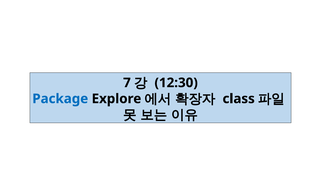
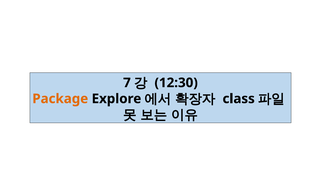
Package colour: blue -> orange (60, 99)
